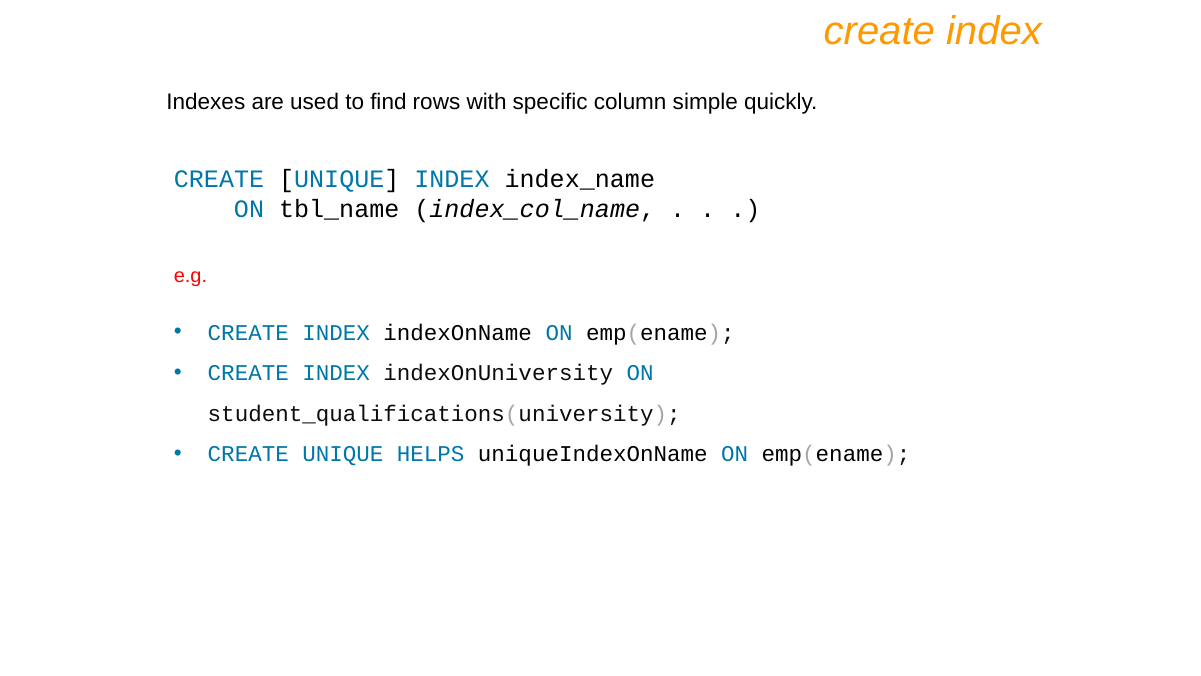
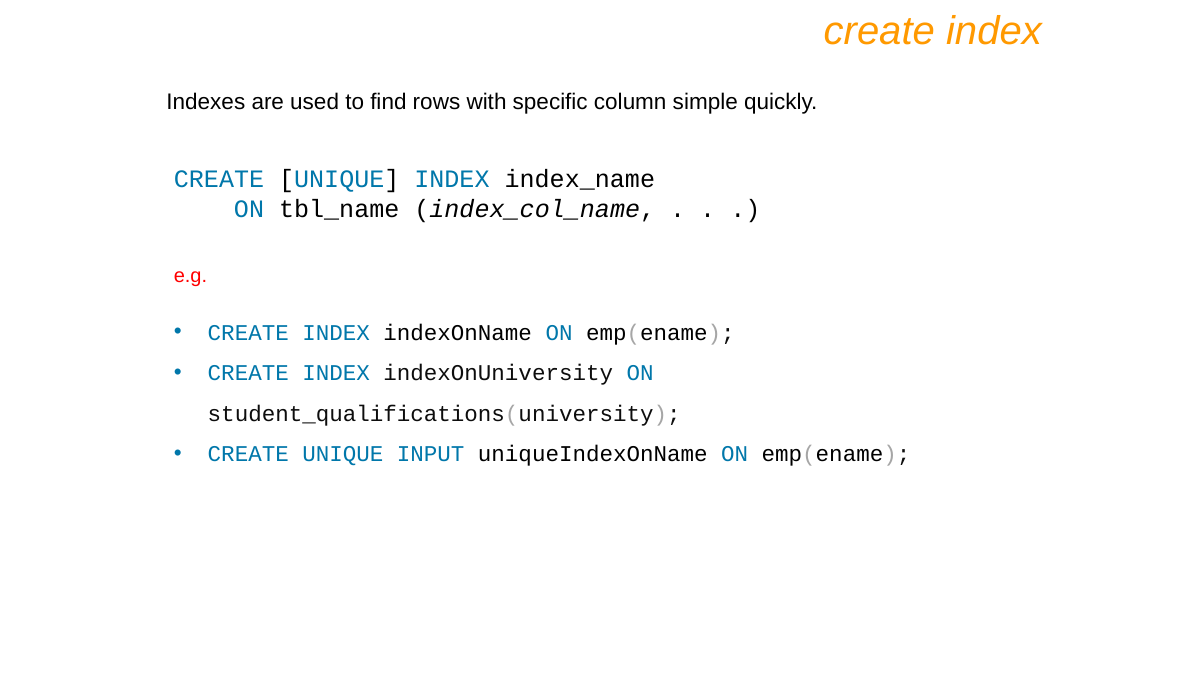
HELPS: HELPS -> INPUT (431, 454)
